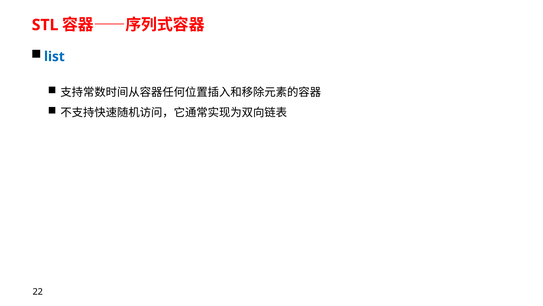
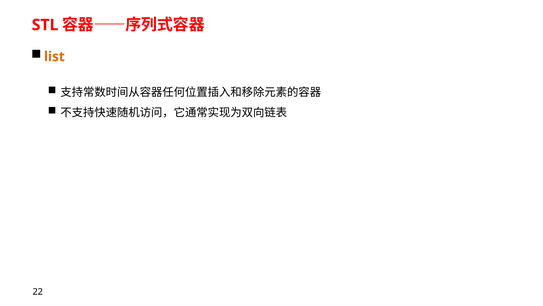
list colour: blue -> orange (54, 57)
